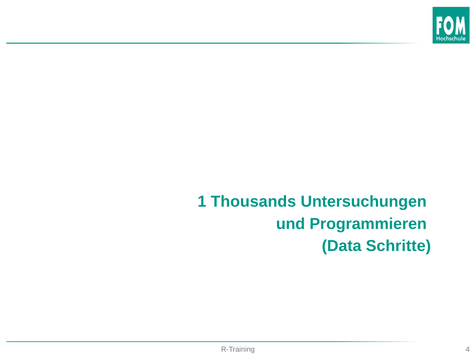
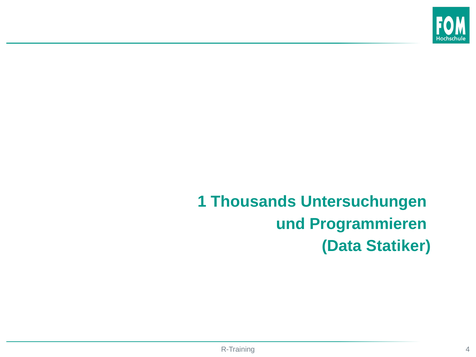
Schritte: Schritte -> Statiker (398, 246)
